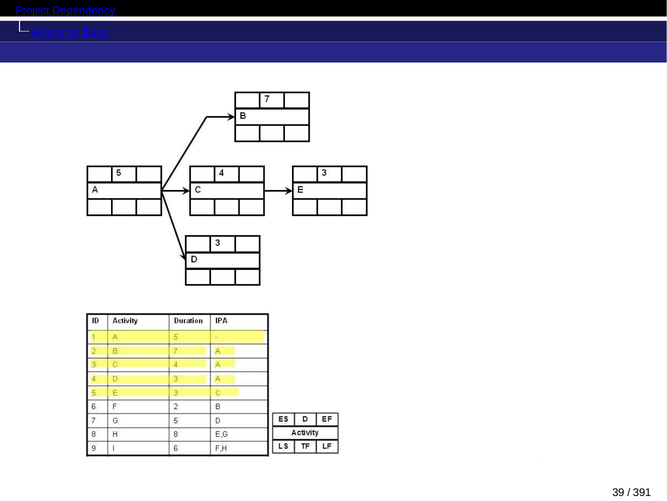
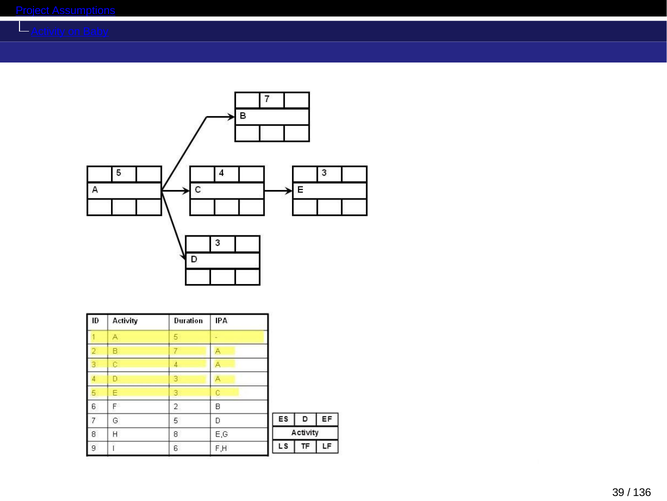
Dependency: Dependency -> Assumptions (84, 11)
391: 391 -> 136 (642, 493)
